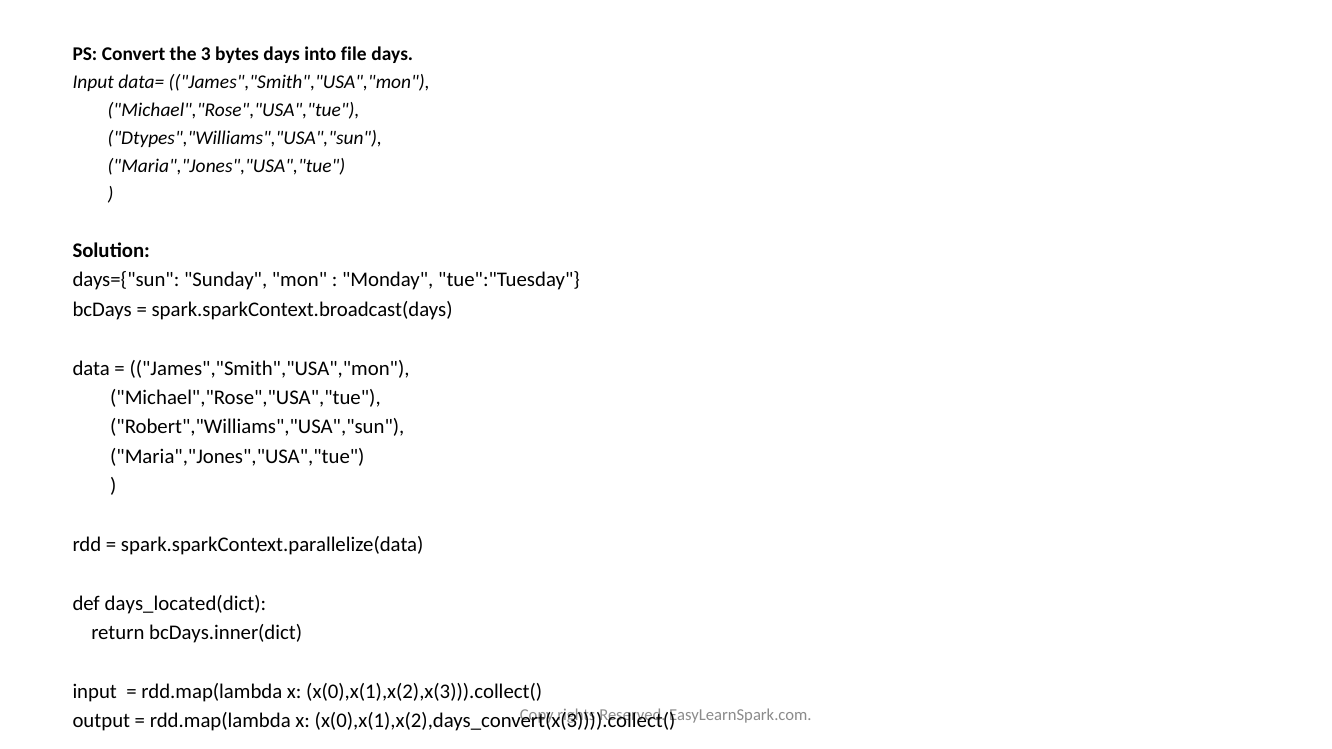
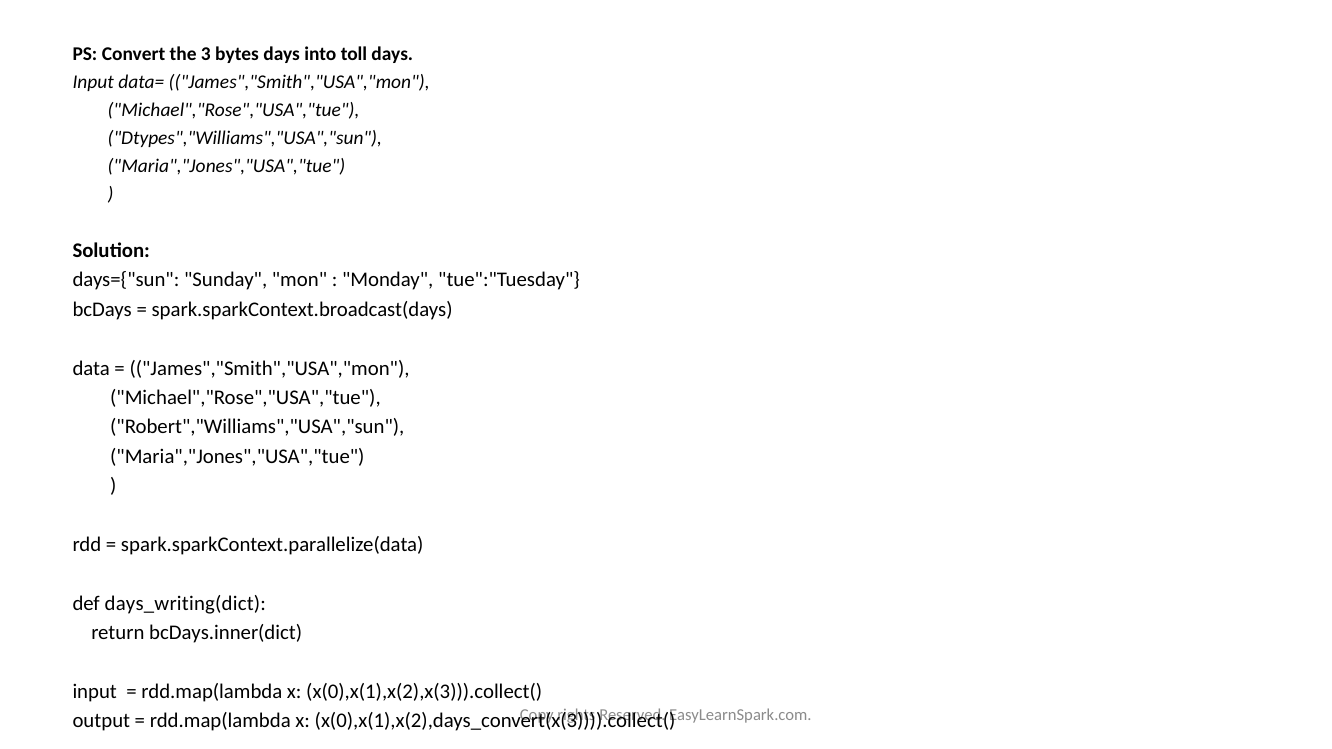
file: file -> toll (354, 54)
days_located(dict: days_located(dict -> days_writing(dict (185, 604)
